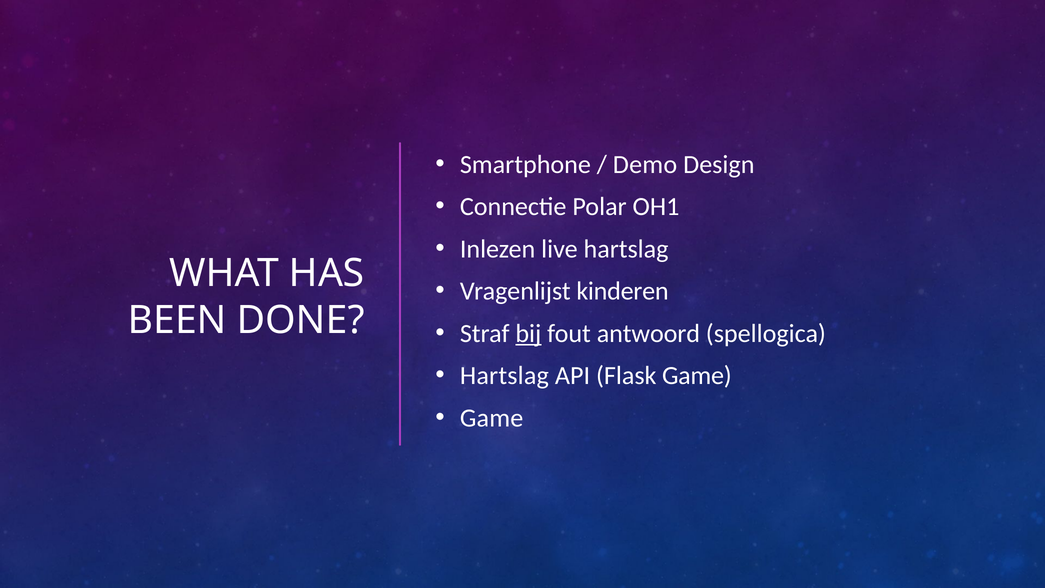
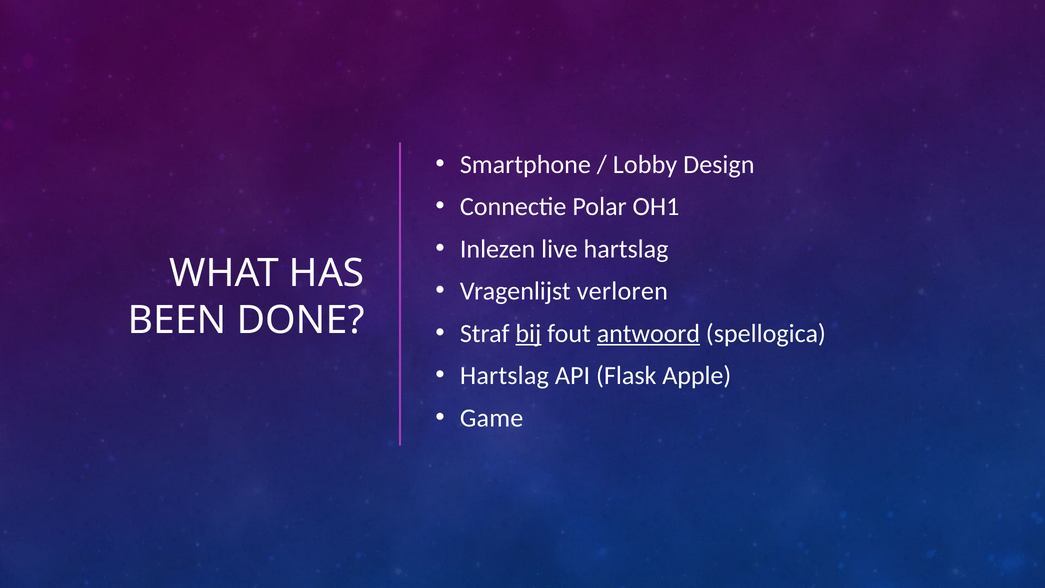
Demo: Demo -> Lobby (645, 164)
kinderen: kinderen -> verloren (622, 291)
antwoord underline: none -> present (648, 333)
Flask Game: Game -> Apple (697, 376)
